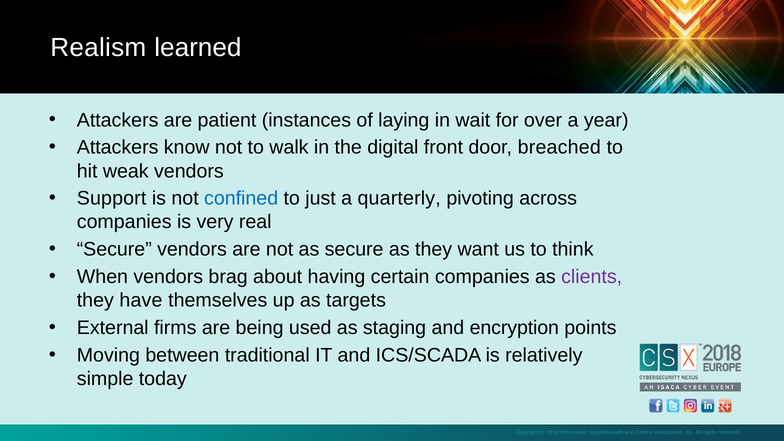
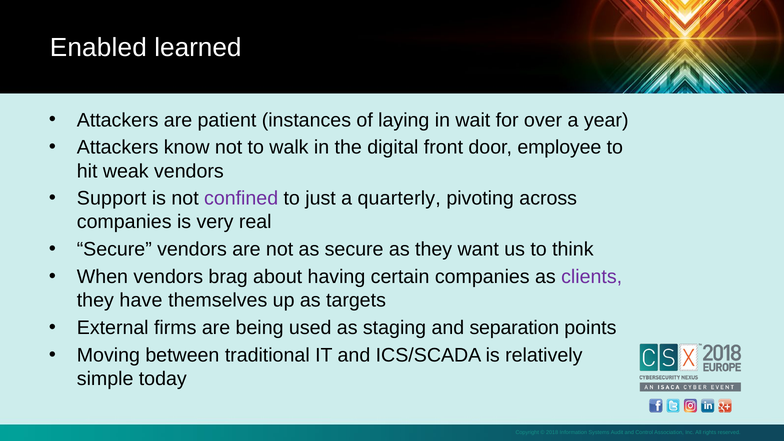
Realism: Realism -> Enabled (98, 48)
breached: breached -> employee (559, 148)
confined colour: blue -> purple (241, 198)
encryption: encryption -> separation (514, 328)
